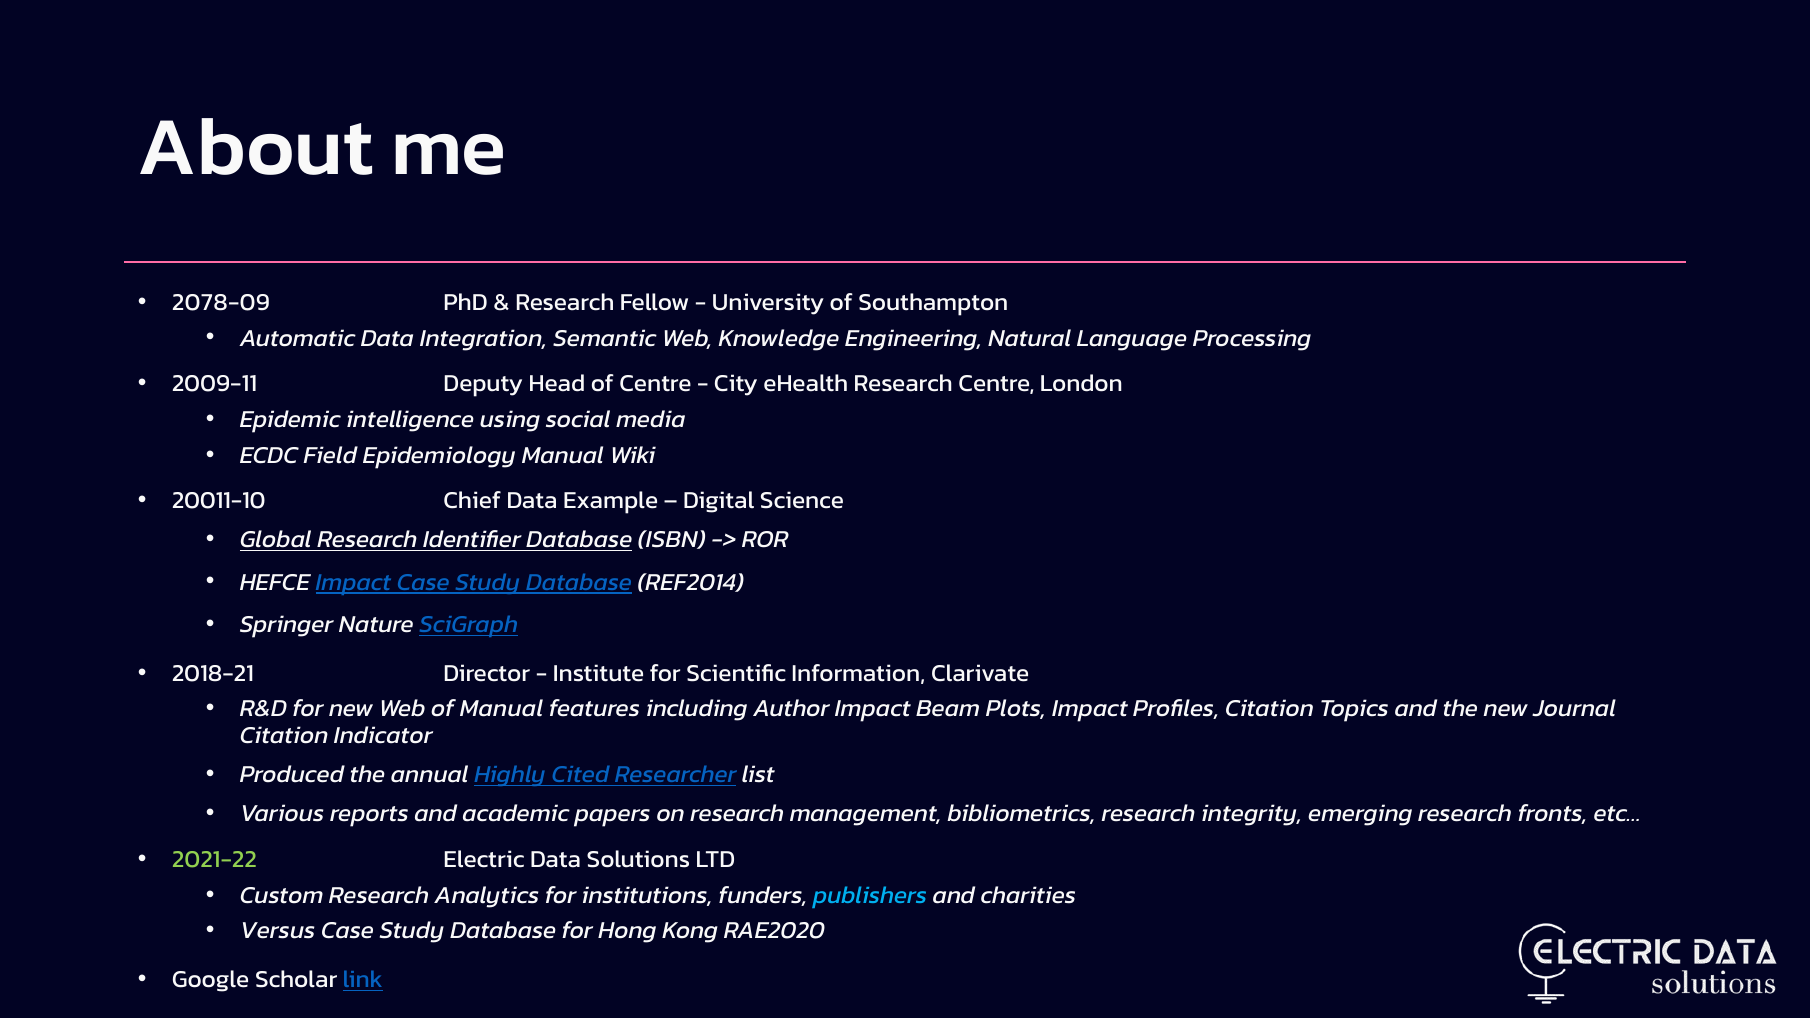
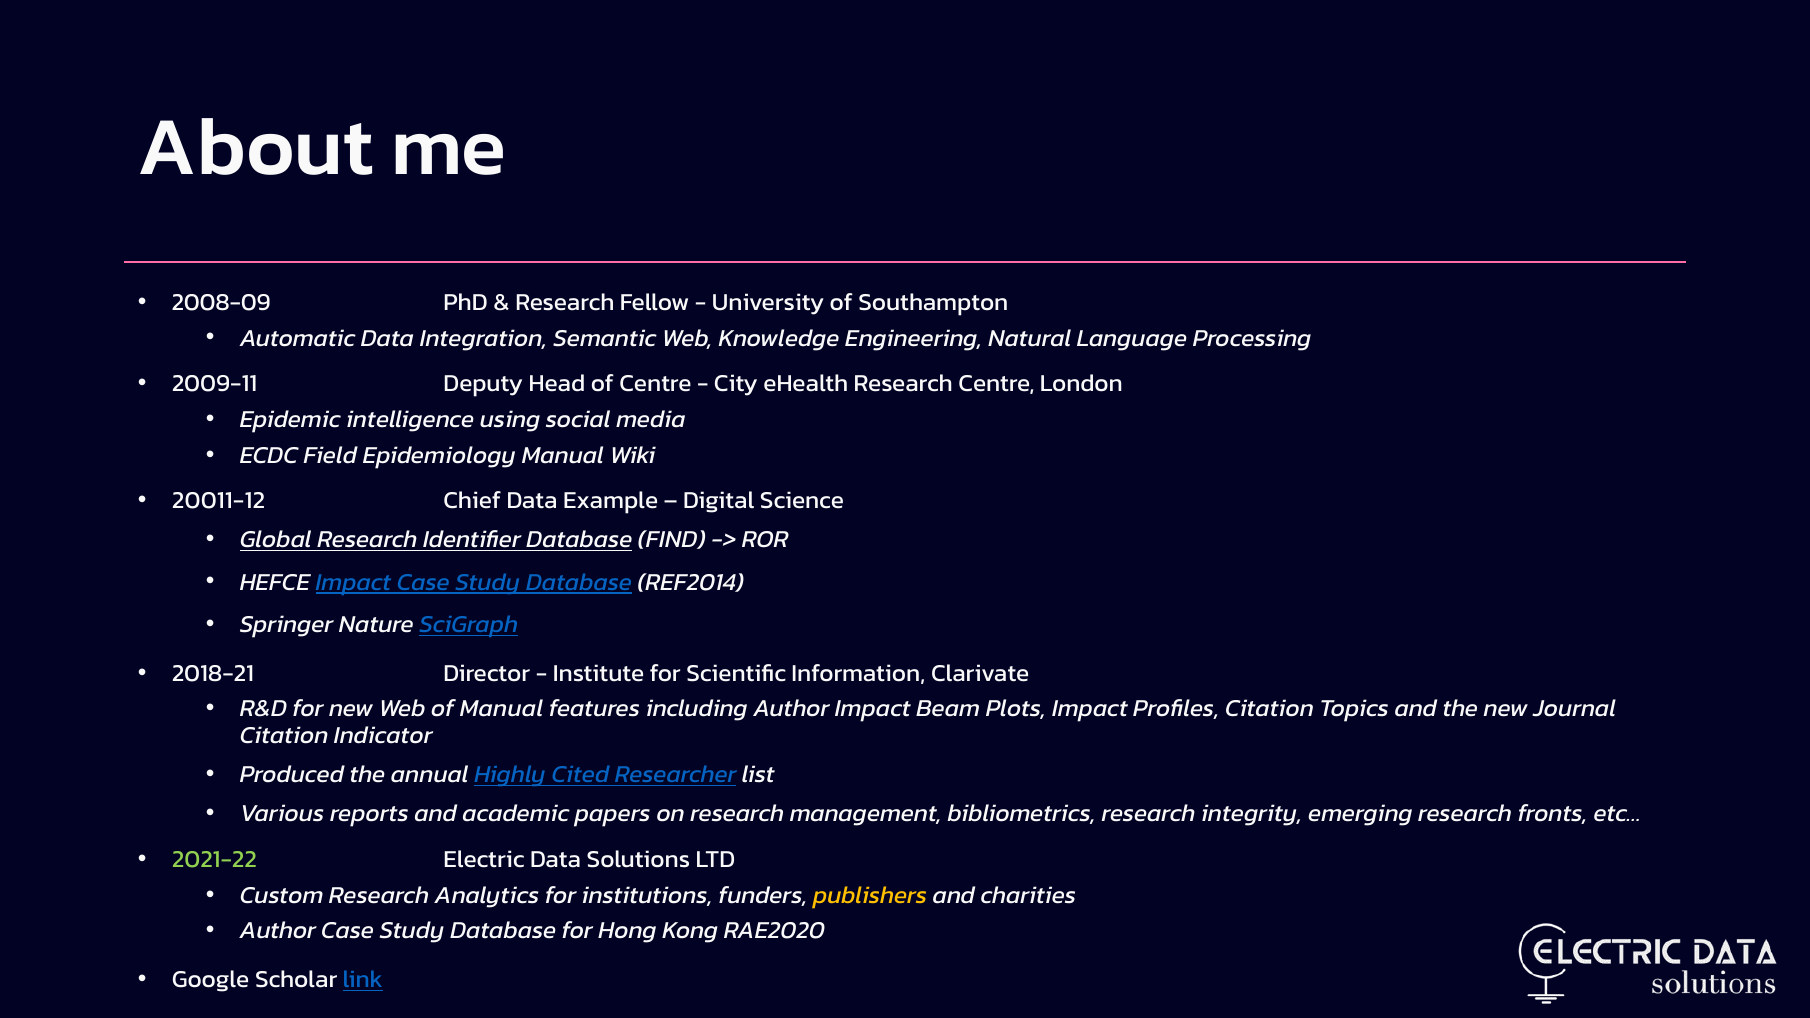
2078-09: 2078-09 -> 2008-09 (221, 302)
20011-10: 20011-10 -> 20011-12 (219, 501)
ISBN: ISBN -> FIND (672, 540)
publishers colour: light blue -> yellow (870, 895)
Versus: Versus -> Author (278, 931)
